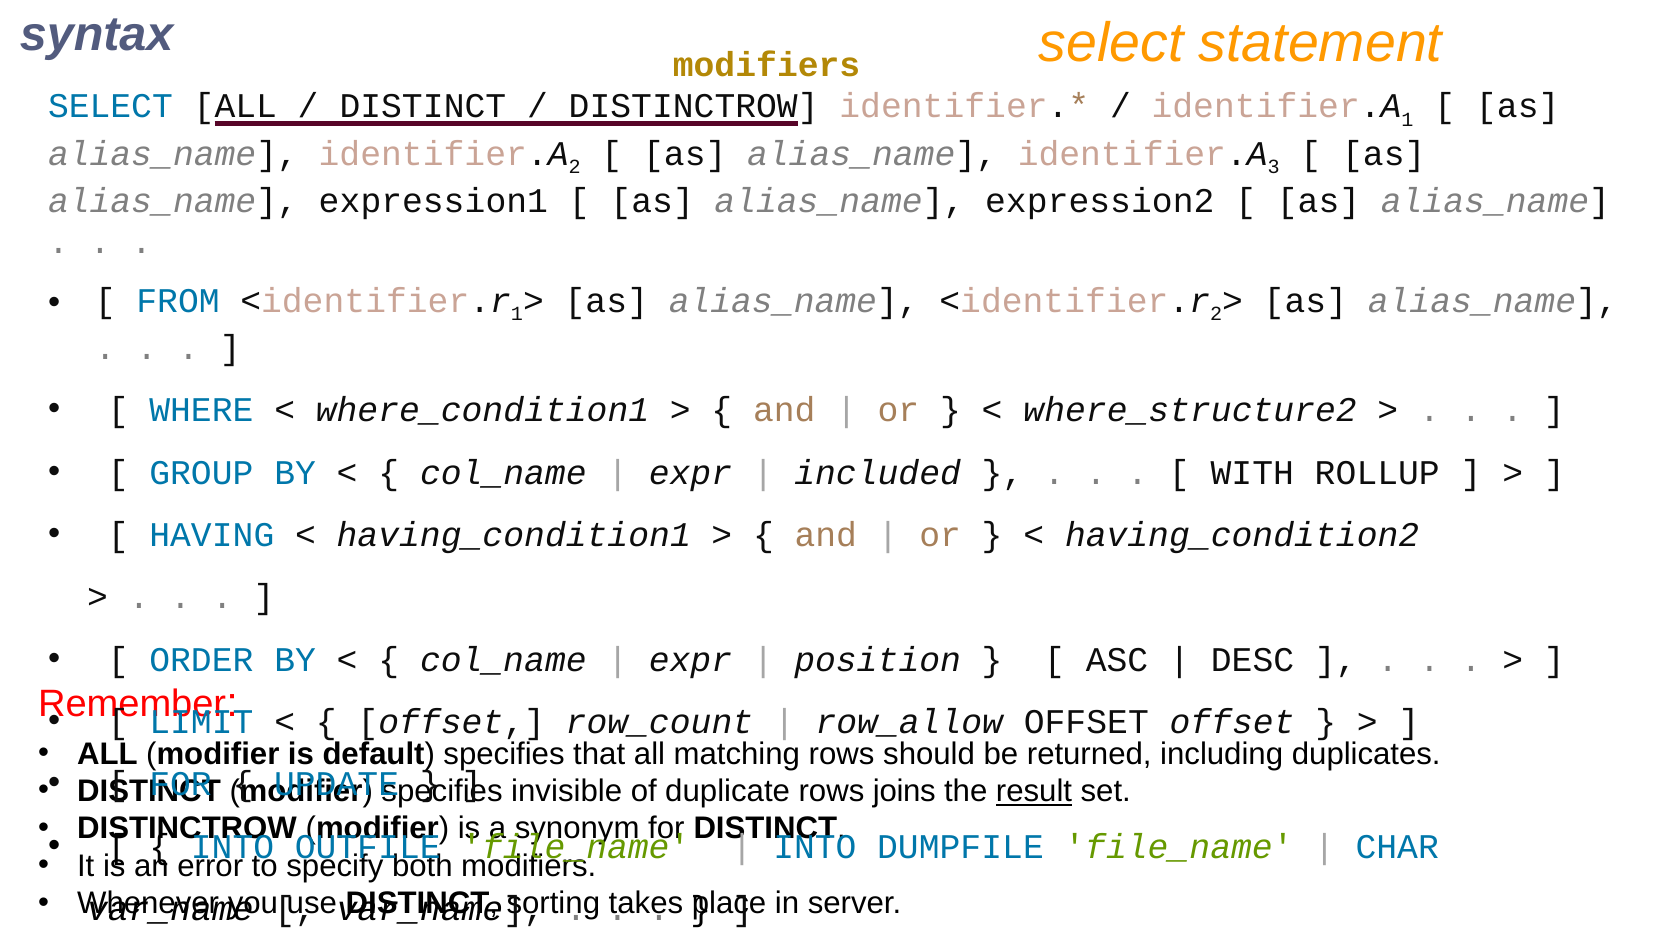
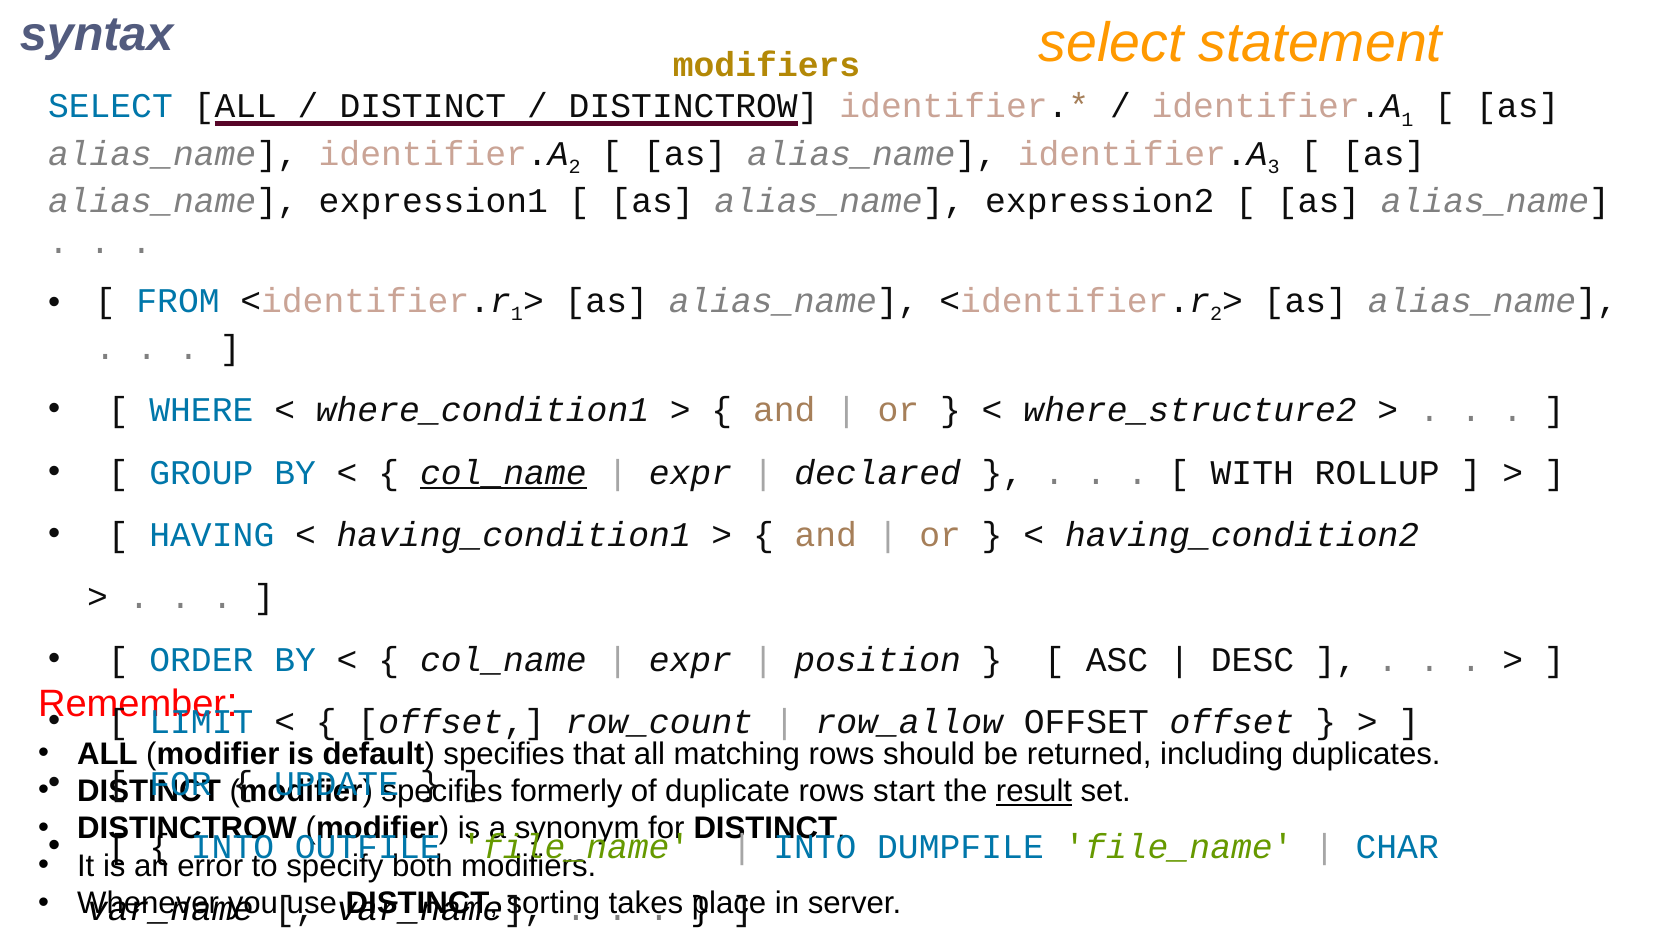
col_name underline: none -> present (503, 473)
included: included -> declared (878, 473)
invisible: invisible -> formerly (567, 792)
joins: joins -> start (904, 792)
